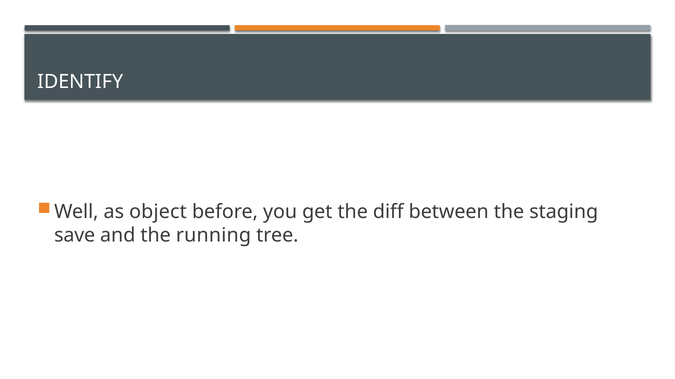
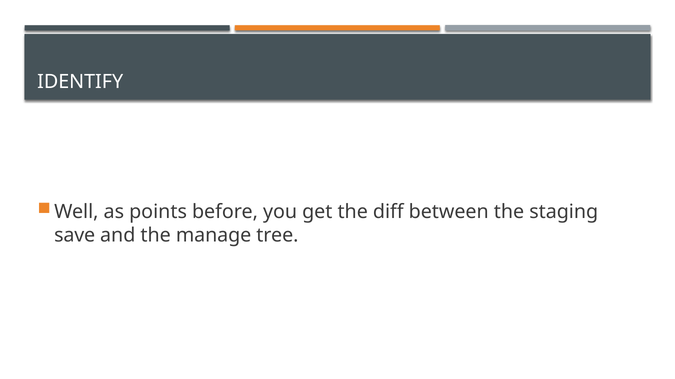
object: object -> points (158, 212)
running: running -> manage (214, 236)
